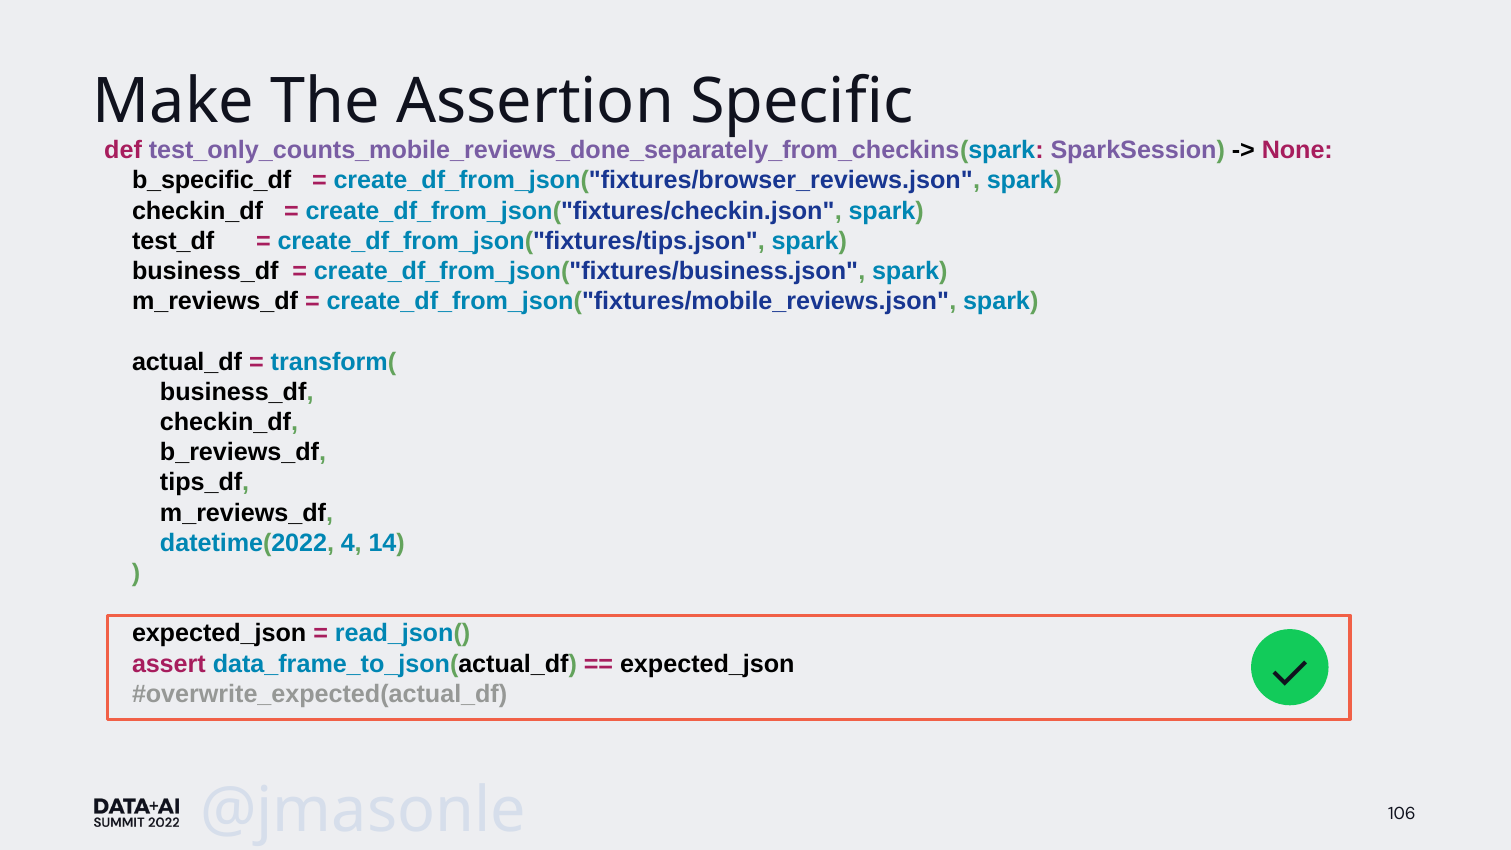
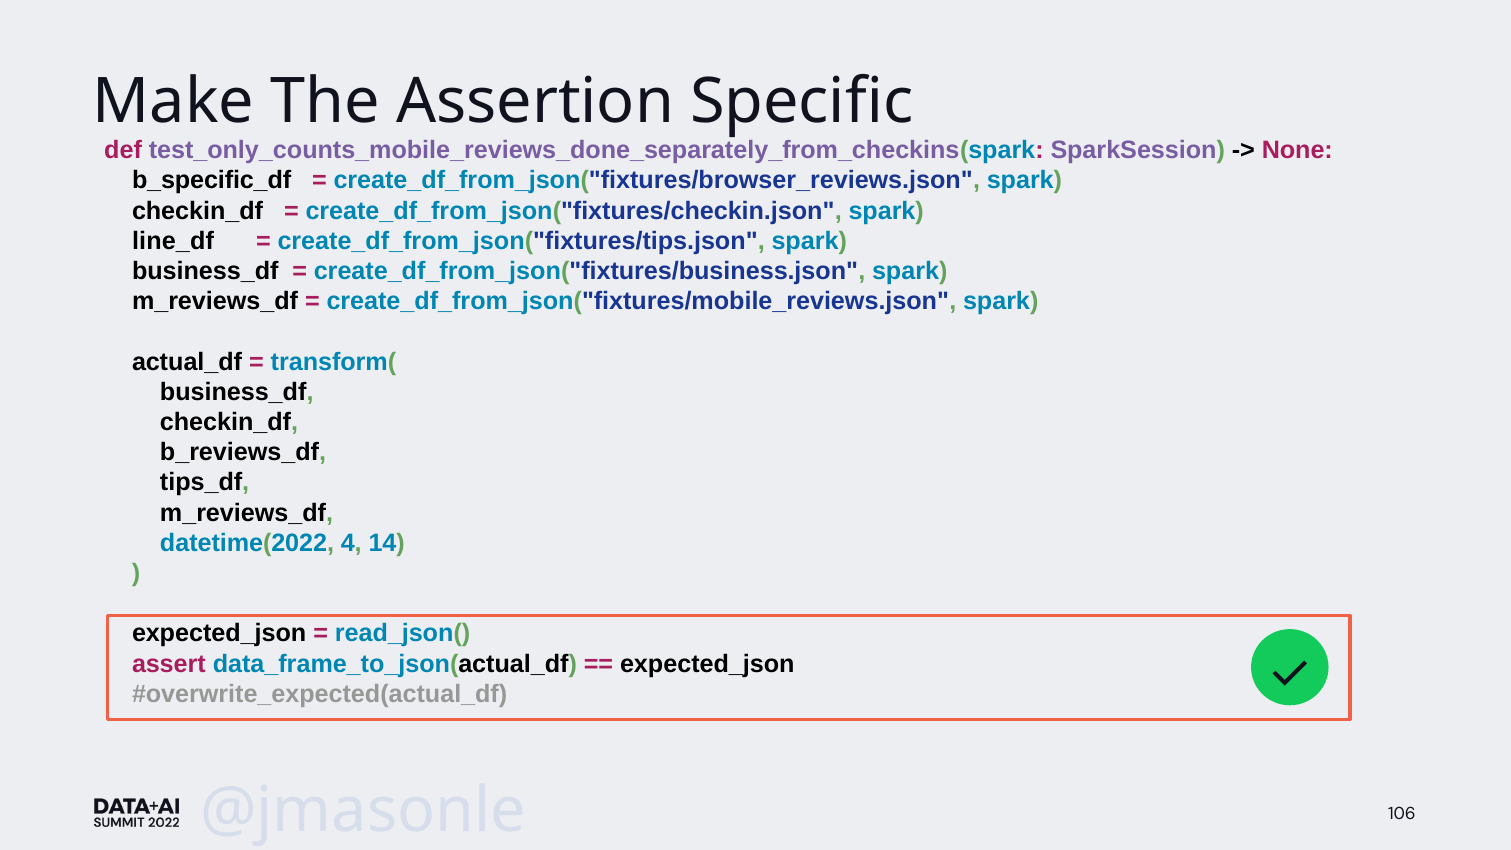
test_df: test_df -> line_df (173, 241)
